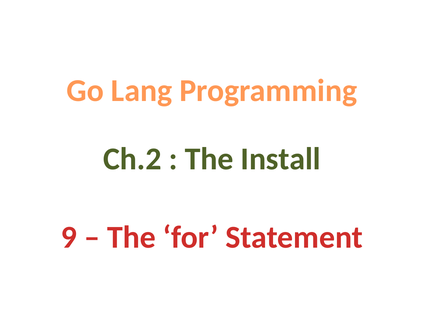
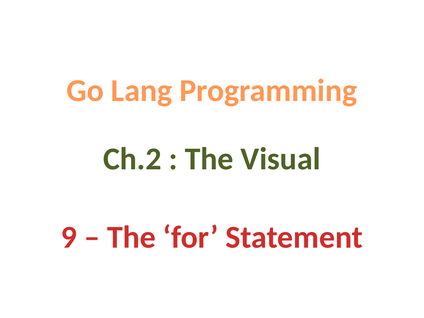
Install: Install -> Visual (281, 159)
